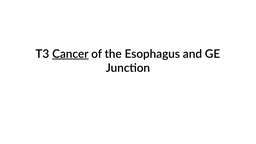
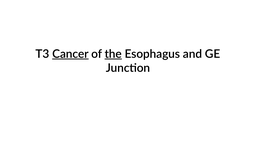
the underline: none -> present (113, 54)
